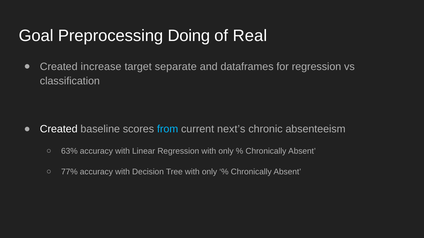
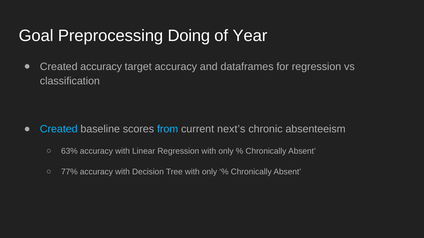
Real: Real -> Year (250, 36)
Created increase: increase -> accuracy (101, 67)
target separate: separate -> accuracy (176, 67)
Created colour: white -> light blue (59, 129)
